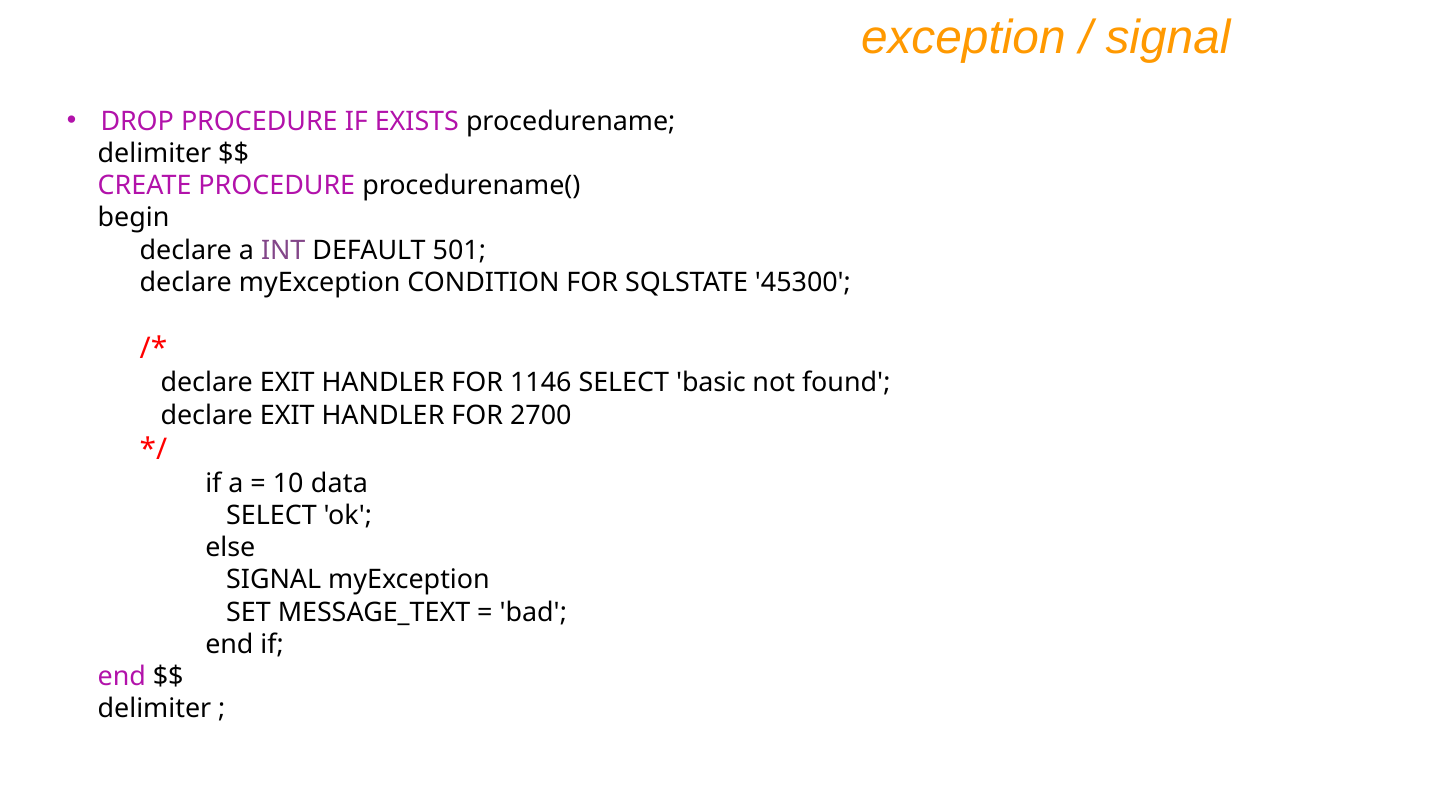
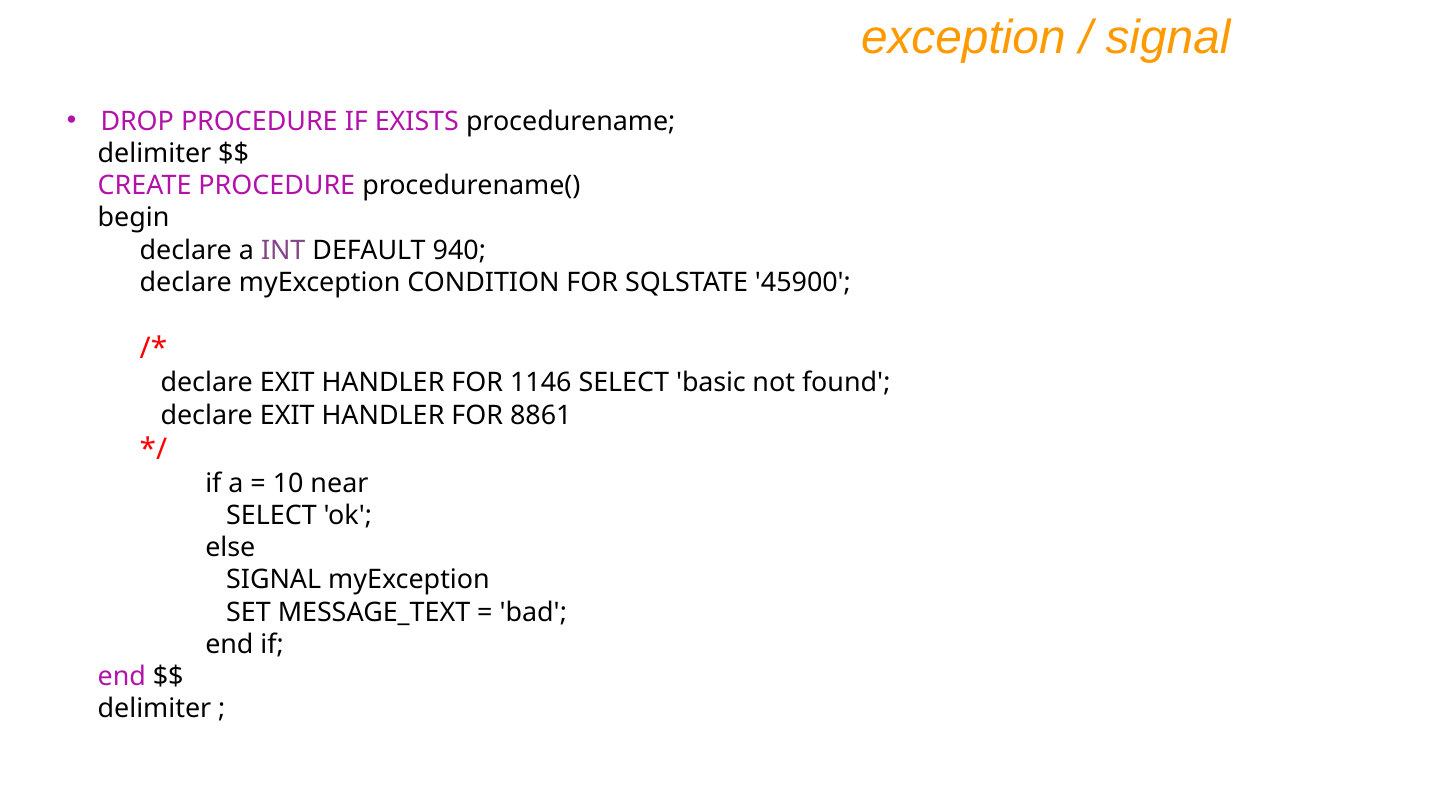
501: 501 -> 940 (459, 251)
45300: 45300 -> 45900 (803, 283)
2700: 2700 -> 8861 (541, 415)
data: data -> near (339, 484)
